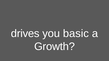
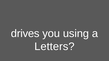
basic: basic -> using (76, 34)
Growth: Growth -> Letters (54, 47)
